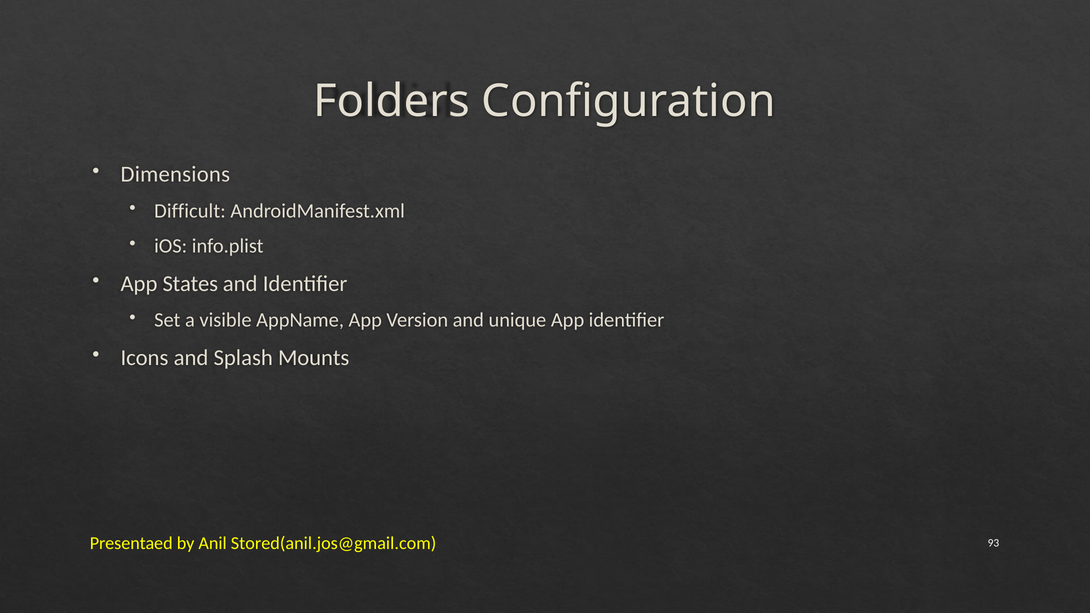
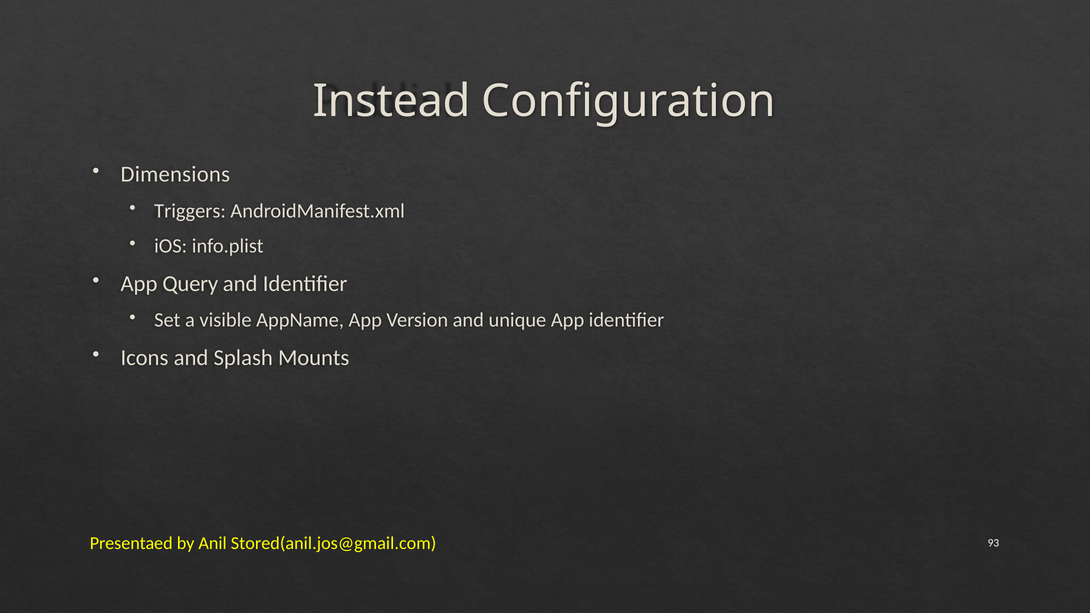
Folders: Folders -> Instead (392, 101)
Difficult: Difficult -> Triggers (190, 211)
States: States -> Query (190, 284)
